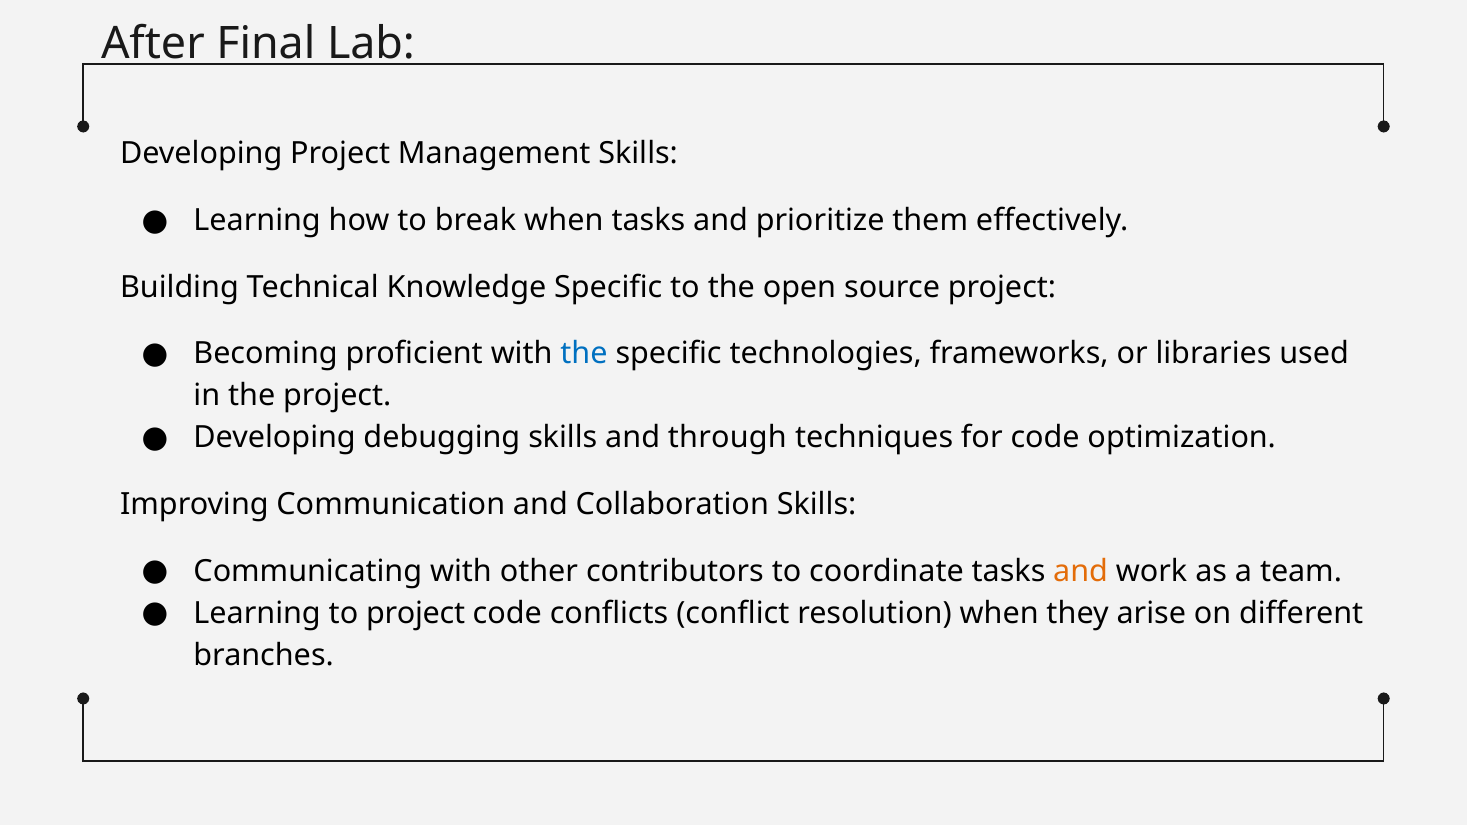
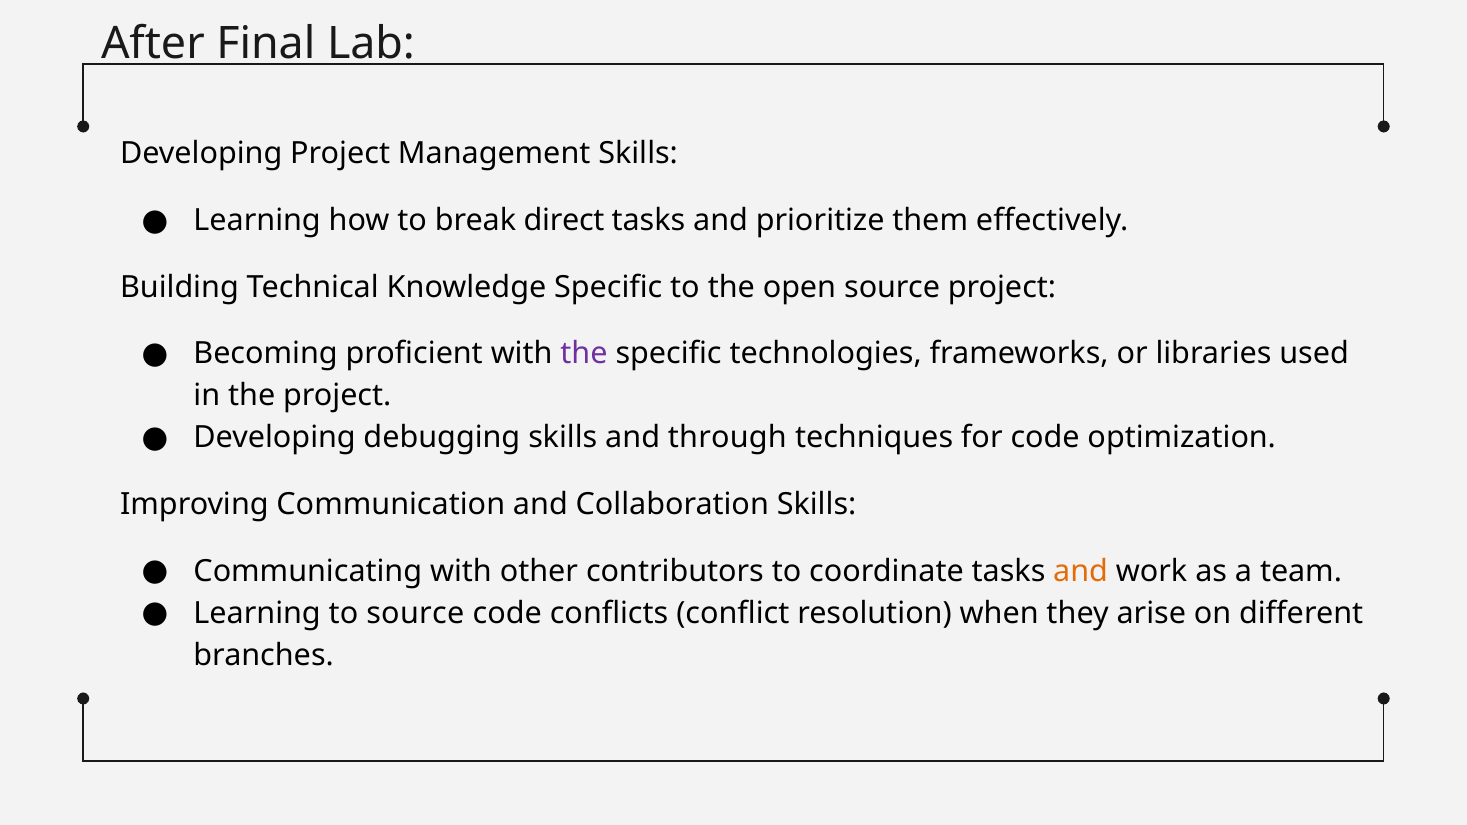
break when: when -> direct (564, 220)
the colour: blue -> purple (584, 354)
to project: project -> source (415, 613)
